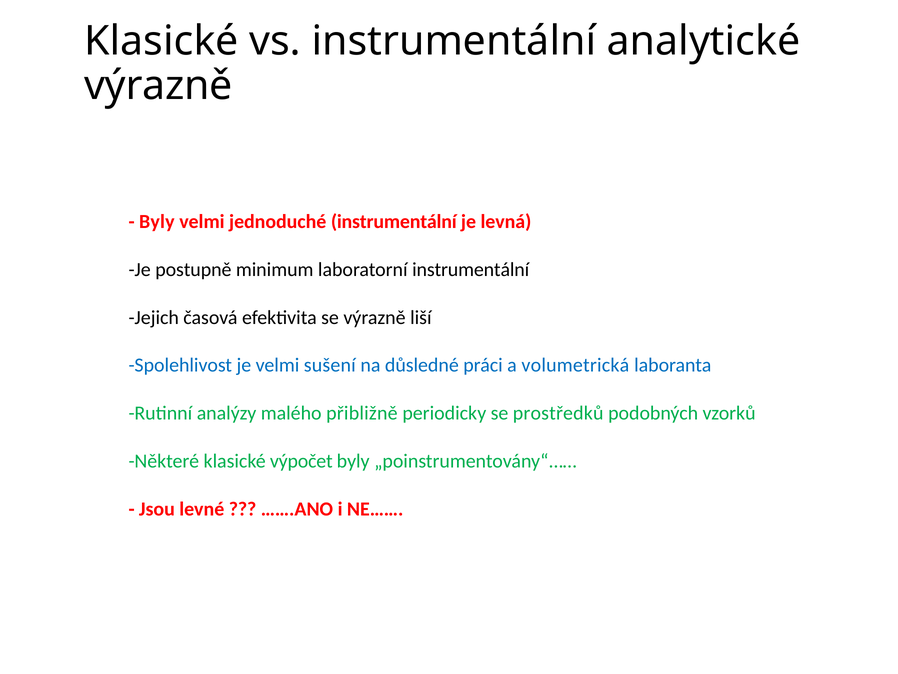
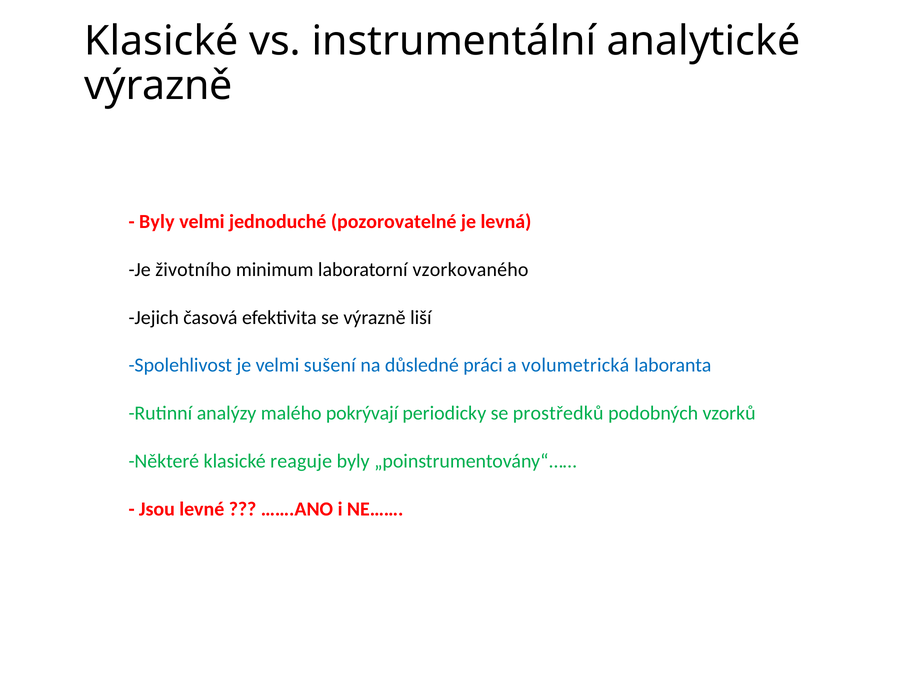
jednoduché instrumentální: instrumentální -> pozorovatelné (394, 222)
postupně: postupně -> životního (193, 269)
laboratorní instrumentální: instrumentální -> vzorkovaného (471, 269)
přibližně: přibližně -> pokrývají (362, 413)
výpočet: výpočet -> reaguje (301, 461)
